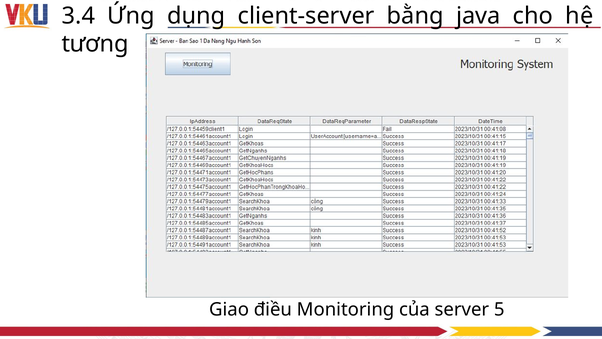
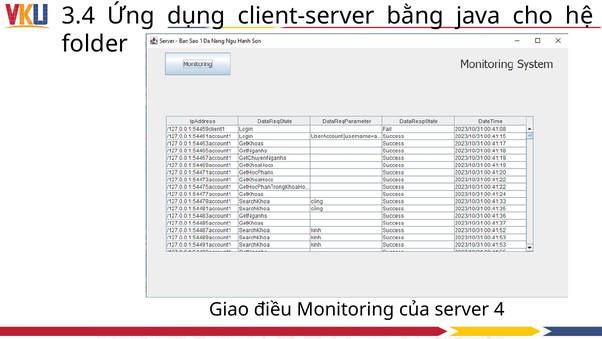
tương: tương -> folder (95, 44)
5: 5 -> 4 (499, 310)
